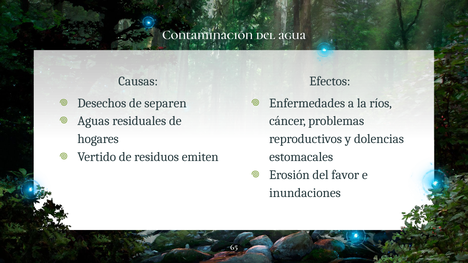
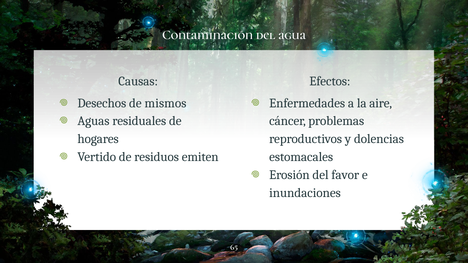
separen: separen -> mismos (165, 103)
ríos: ríos -> aire (381, 103)
